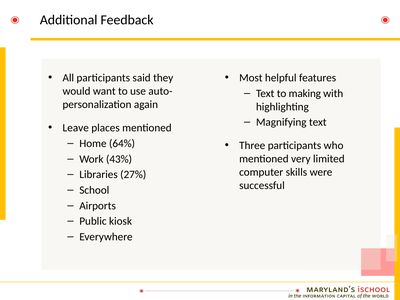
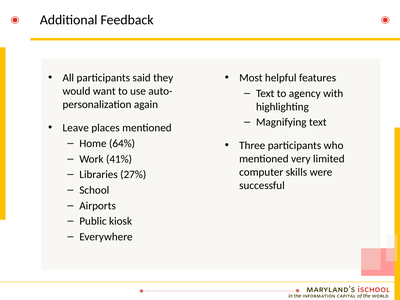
making: making -> agency (305, 93)
43%: 43% -> 41% (119, 159)
